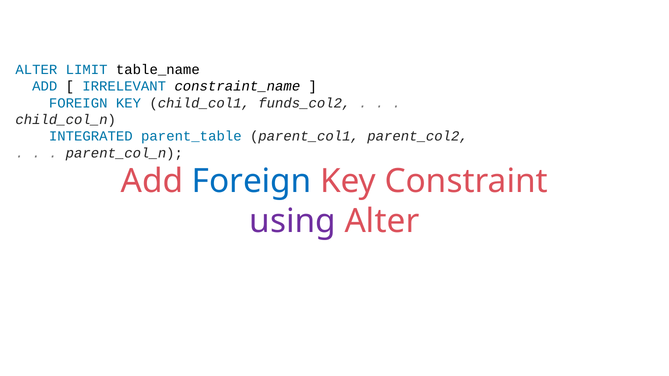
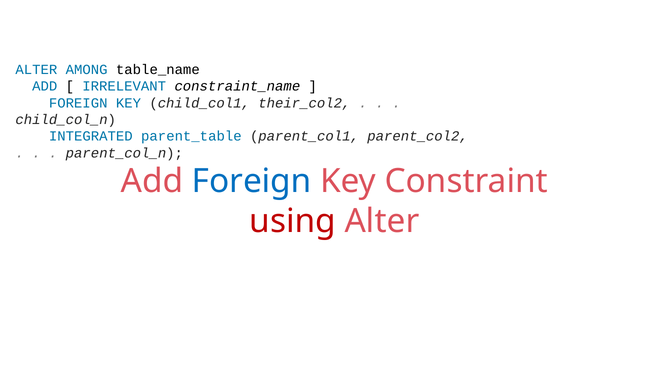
LIMIT: LIMIT -> AMONG (87, 70)
funds_col2: funds_col2 -> their_col2 (304, 103)
using colour: purple -> red (293, 222)
